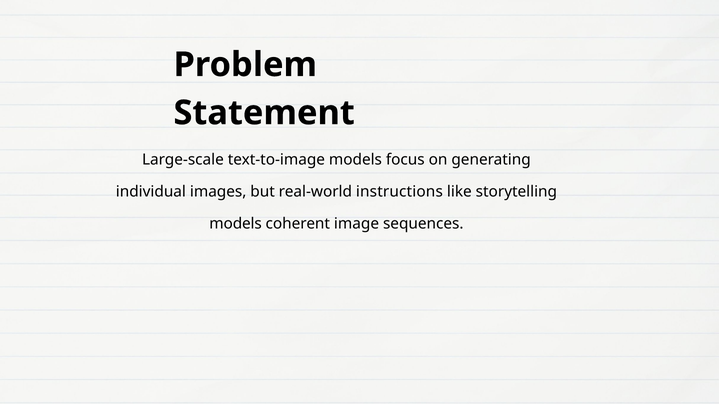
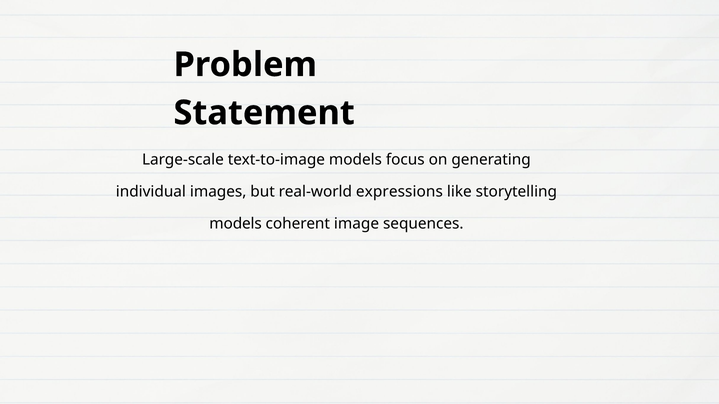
instructions: instructions -> expressions (399, 192)
